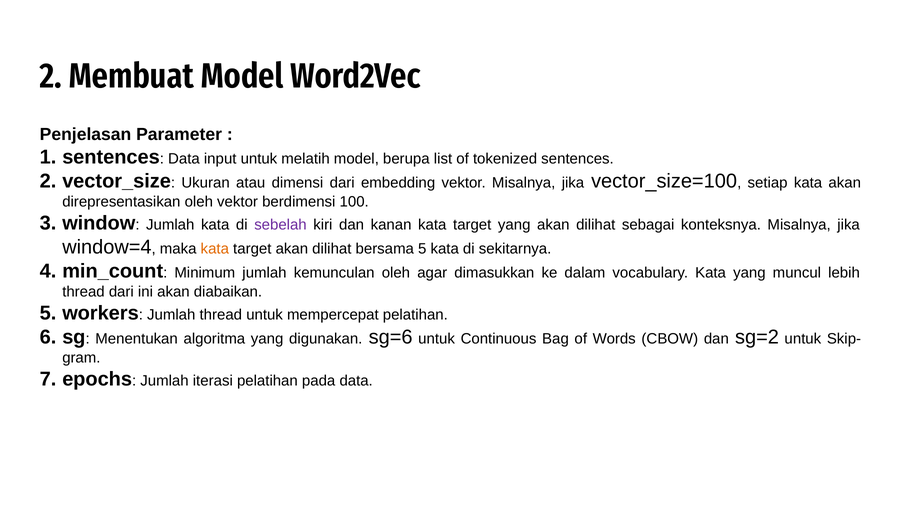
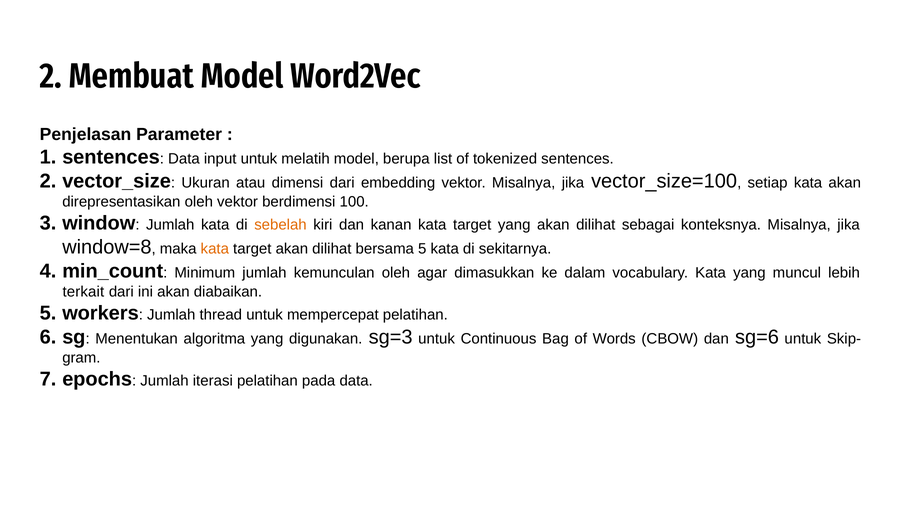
sebelah colour: purple -> orange (280, 225)
window=4: window=4 -> window=8 (107, 247)
thread: thread -> terkait (83, 292)
sg=6: sg=6 -> sg=3 (391, 337)
sg=2: sg=2 -> sg=6 (757, 337)
